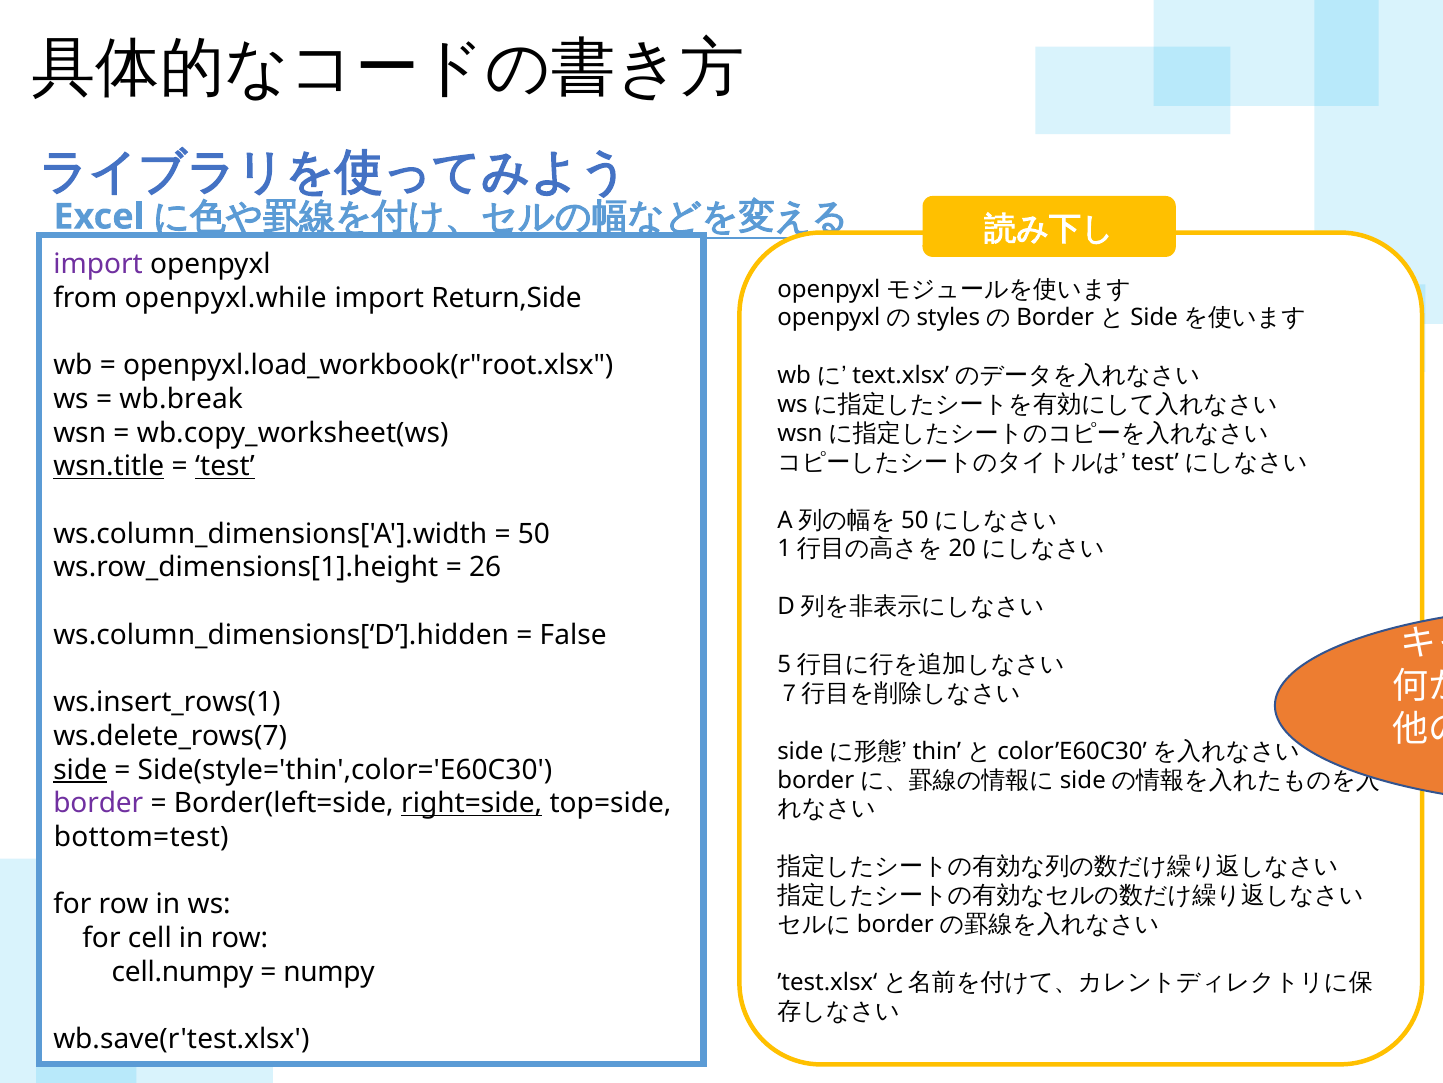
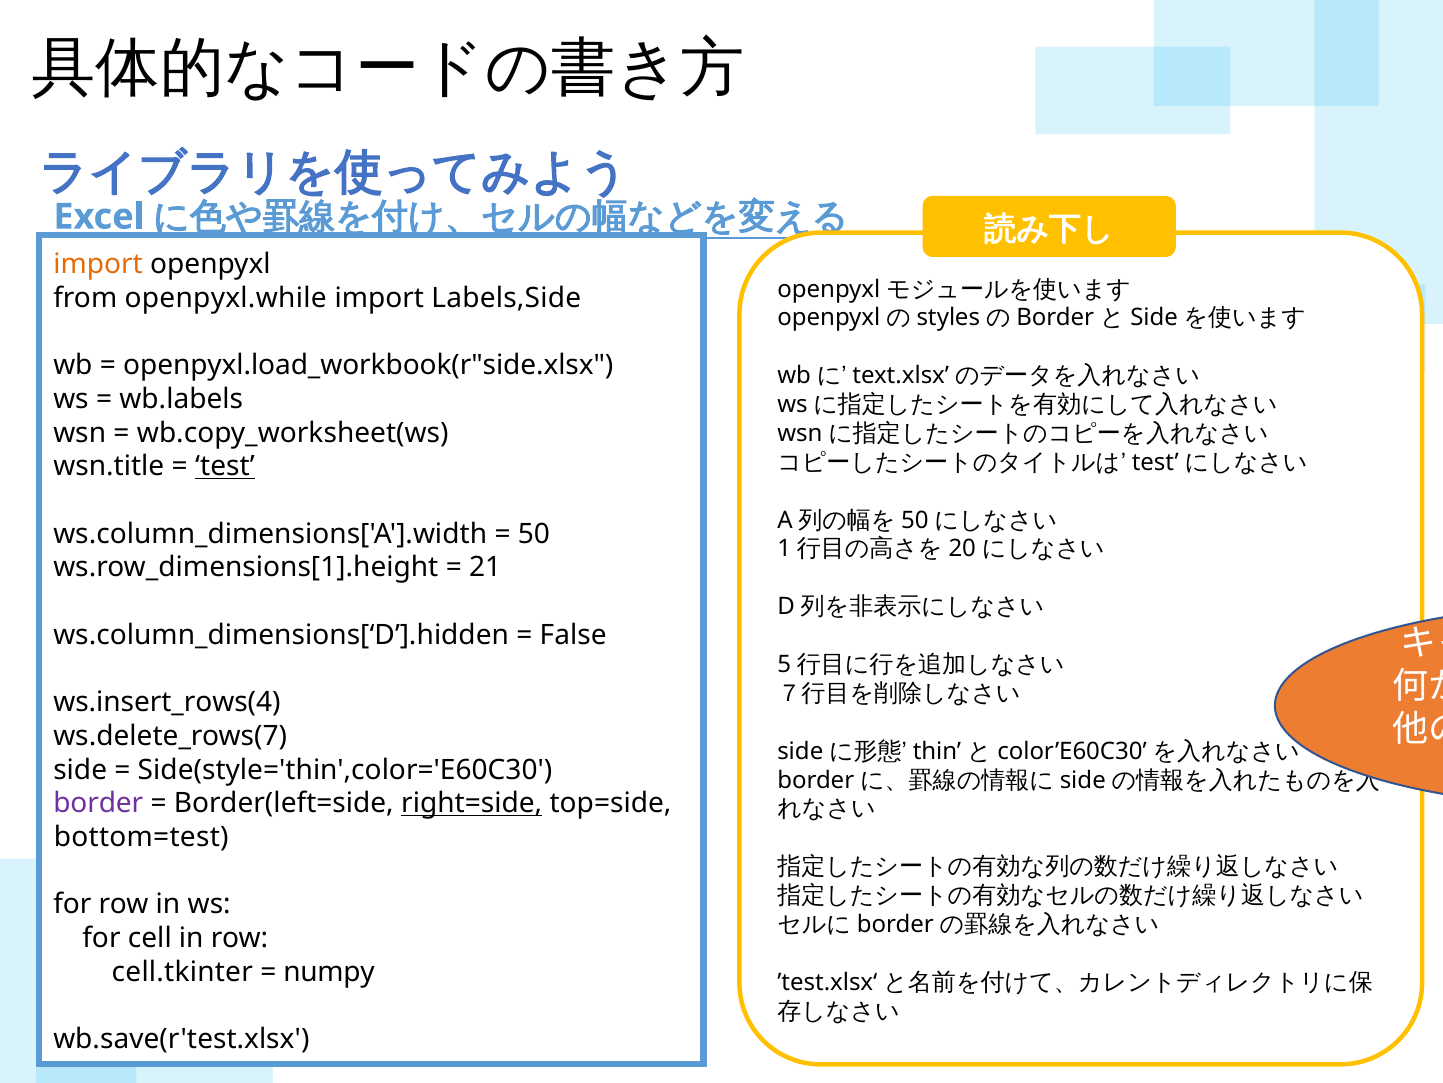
import colour: purple -> orange (98, 264)
Return,Side: Return,Side -> Labels,Side (506, 298)
openpyxl.load_workbook(r"root.xlsx: openpyxl.load_workbook(r"root.xlsx -> openpyxl.load_workbook(r"side.xlsx (368, 365)
wb.break: wb.break -> wb.labels (181, 399)
wsn.title underline: present -> none (109, 466)
26: 26 -> 21 (485, 567)
ws.insert_rows(1: ws.insert_rows(1 -> ws.insert_rows(4 (167, 702)
side underline: present -> none (80, 769)
cell.numpy: cell.numpy -> cell.tkinter (182, 971)
